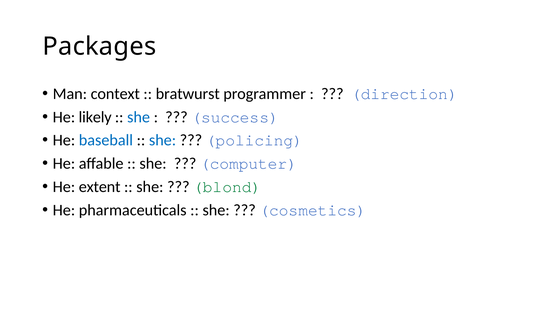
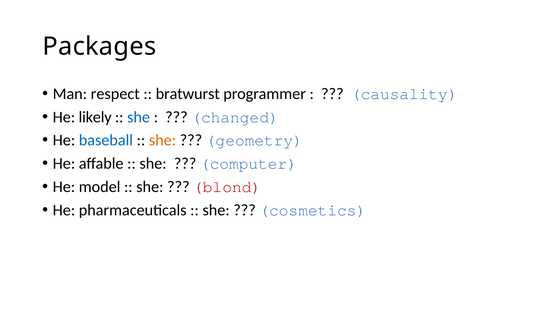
context: context -> respect (115, 94)
direction: direction -> causality (404, 94)
success: success -> changed (235, 117)
she colour: blue -> orange (163, 140)
policing: policing -> geometry (254, 140)
extent: extent -> model (100, 187)
blond colour: green -> red (227, 187)
